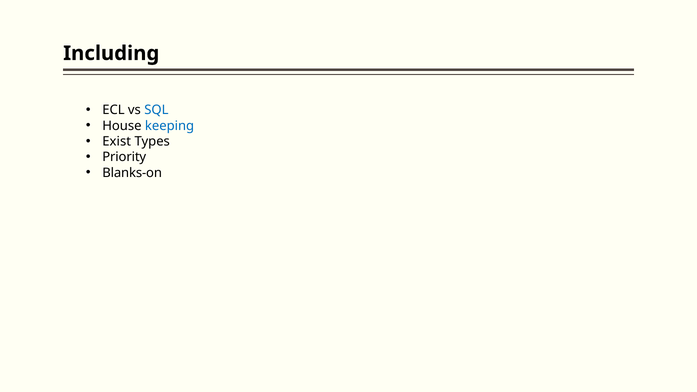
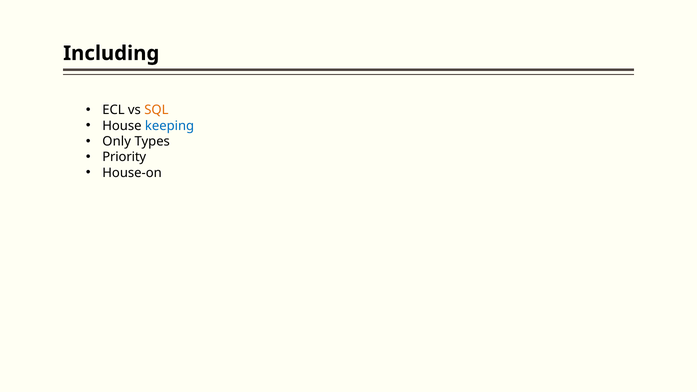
SQL colour: blue -> orange (156, 110)
Exist: Exist -> Only (117, 141)
Blanks-on: Blanks-on -> House-on (132, 173)
